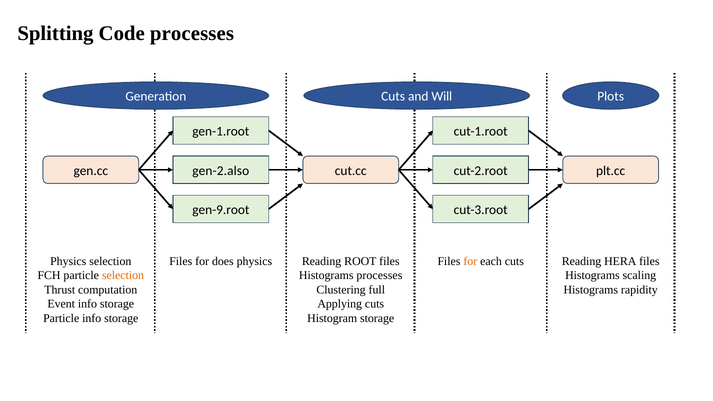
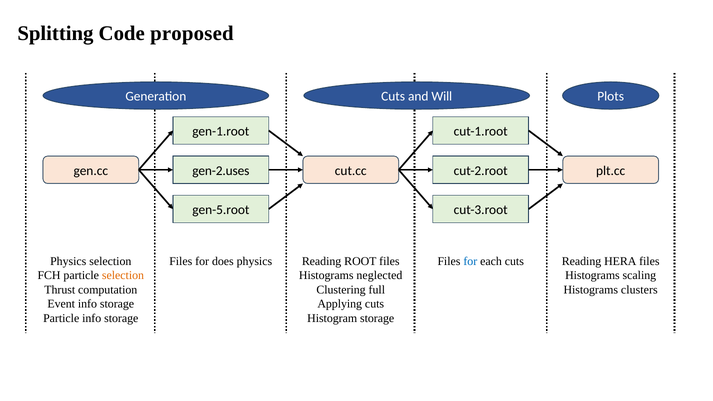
Code processes: processes -> proposed (192, 33)
gen-2.also: gen-2.also -> gen-2.uses (221, 171)
gen-9.root: gen-9.root -> gen-5.root (221, 210)
for colour: orange -> blue (470, 261)
Histograms processes: processes -> neglected (379, 275)
rapidity: rapidity -> clusters (639, 290)
